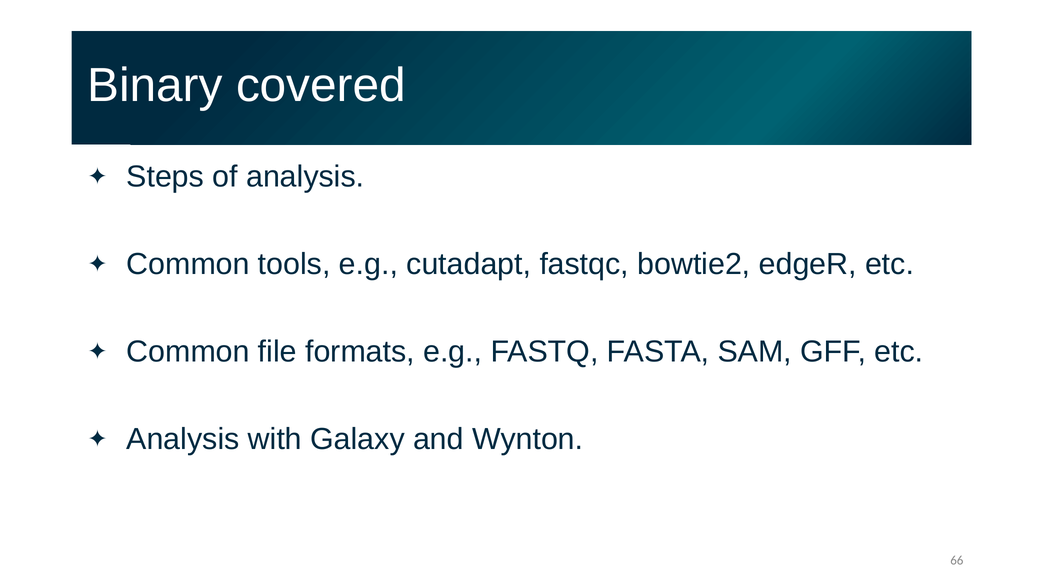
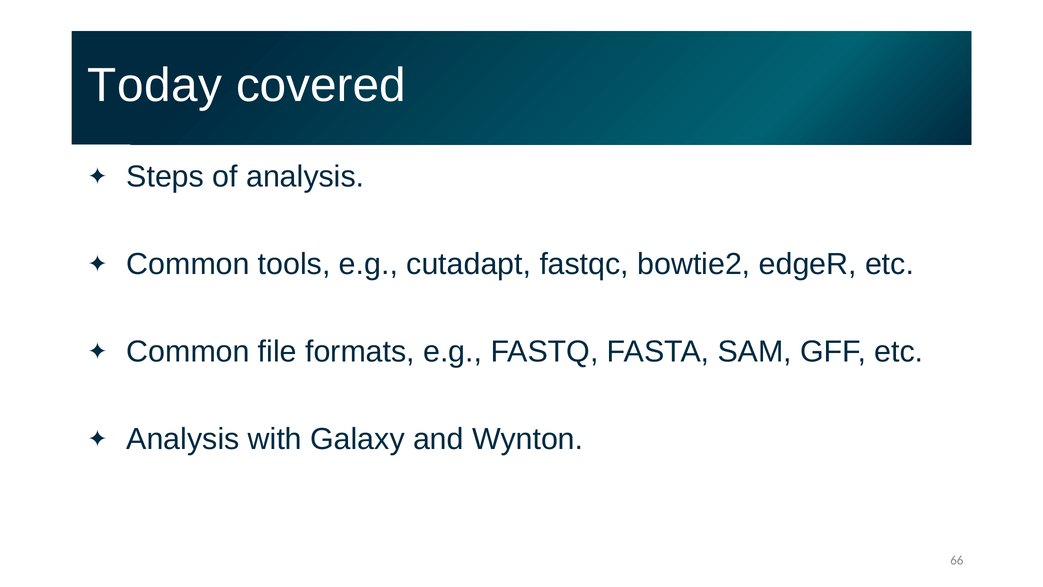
Binary: Binary -> Today (155, 86)
